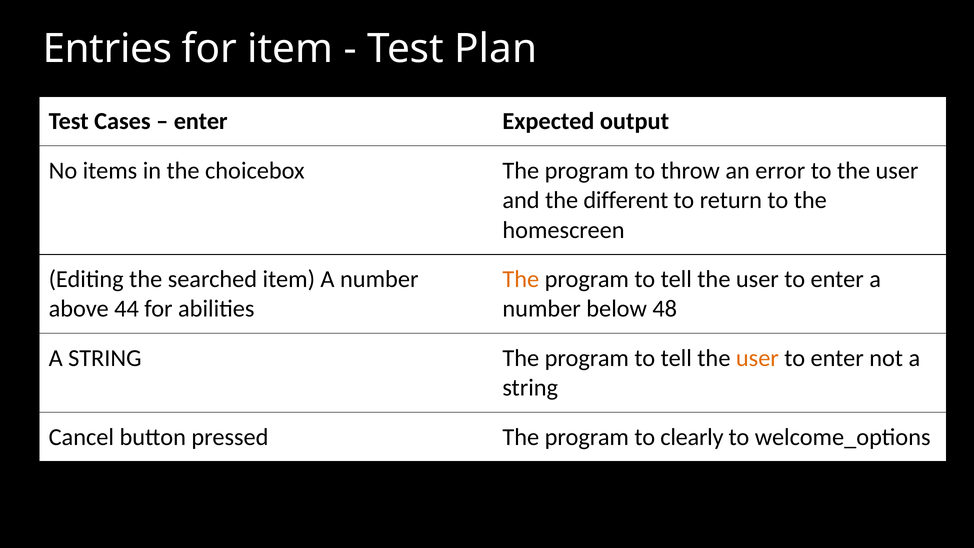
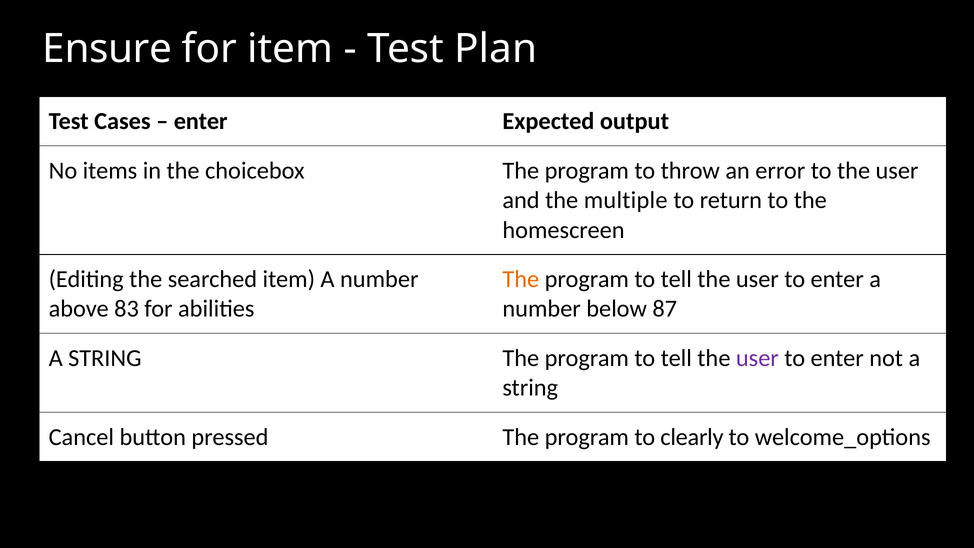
Entries: Entries -> Ensure (107, 49)
different: different -> multiple (626, 200)
44: 44 -> 83 (127, 309)
48: 48 -> 87 (665, 309)
user colour: orange -> purple (757, 358)
